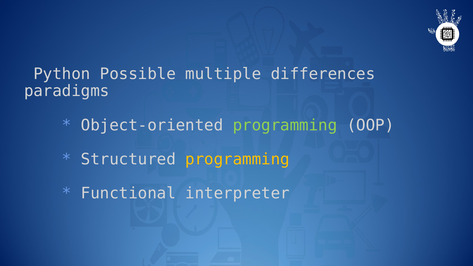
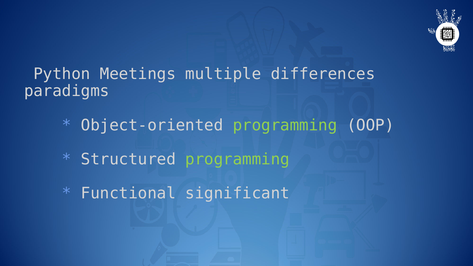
Possible: Possible -> Meetings (138, 74)
programming colour: yellow -> light green (238, 159)
interpreter: interpreter -> significant (238, 193)
